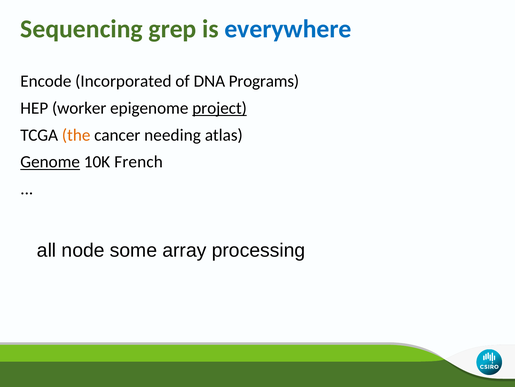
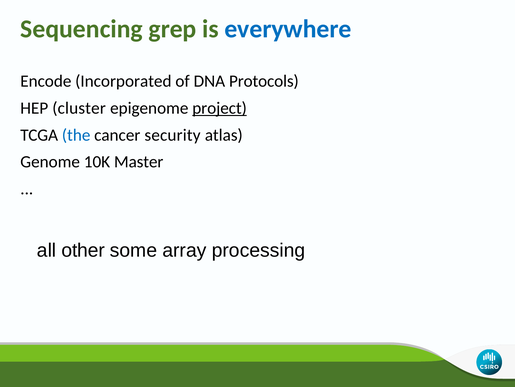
Programs: Programs -> Protocols (264, 81)
worker: worker -> cluster (79, 108)
the colour: orange -> blue (76, 135)
needing: needing -> security (173, 135)
Genome underline: present -> none (50, 162)
French: French -> Master (139, 162)
node: node -> other (83, 250)
